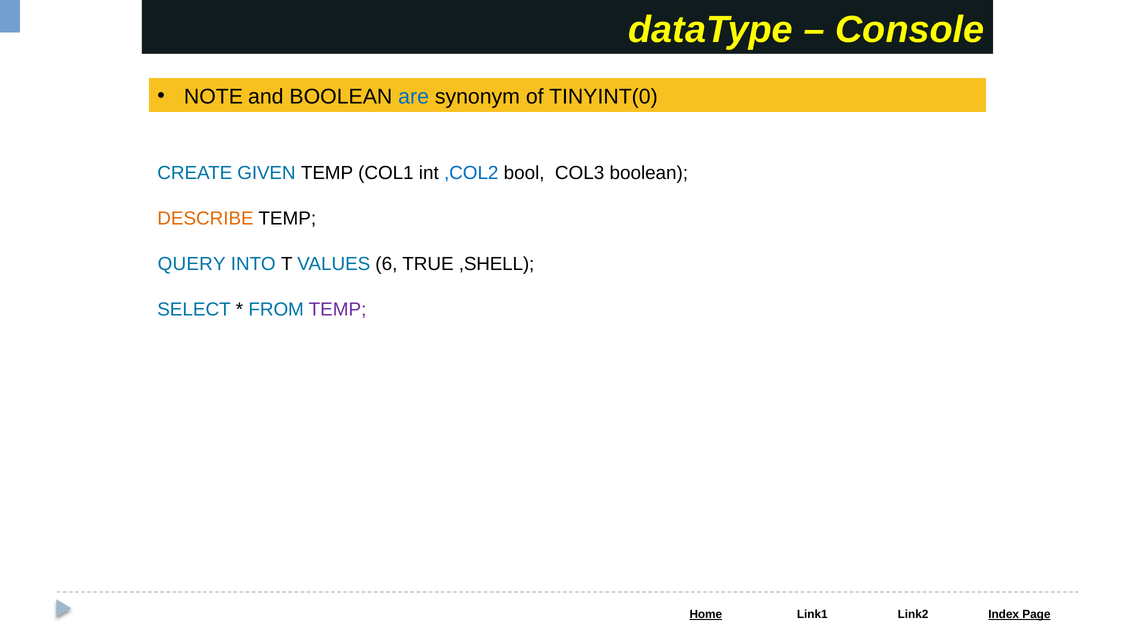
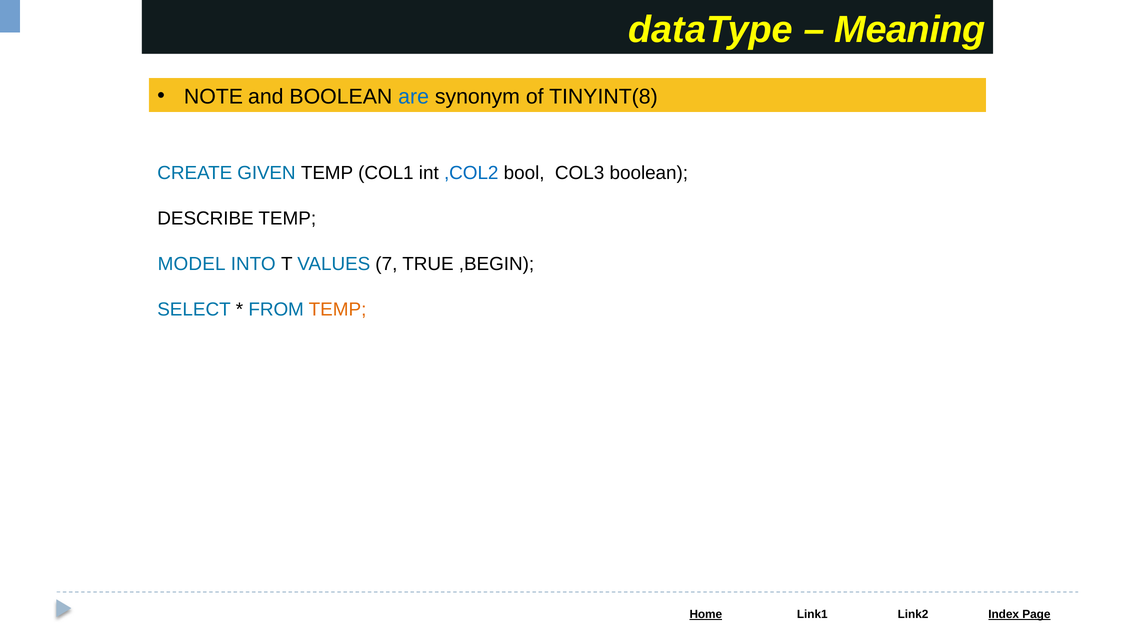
Console: Console -> Meaning (910, 30)
TINYINT(0: TINYINT(0 -> TINYINT(8 (603, 96)
DESCRIBE colour: orange -> black (206, 218)
QUERY: QUERY -> MODEL (192, 264)
6: 6 -> 7 (386, 264)
,SHELL: ,SHELL -> ,BEGIN (496, 264)
TEMP colour: purple -> orange (338, 309)
